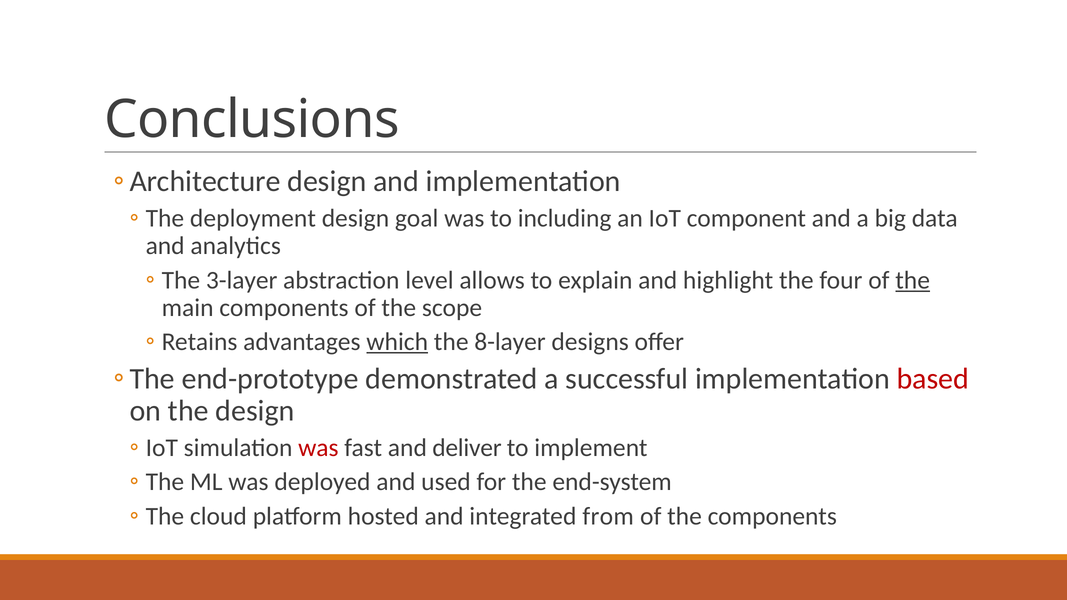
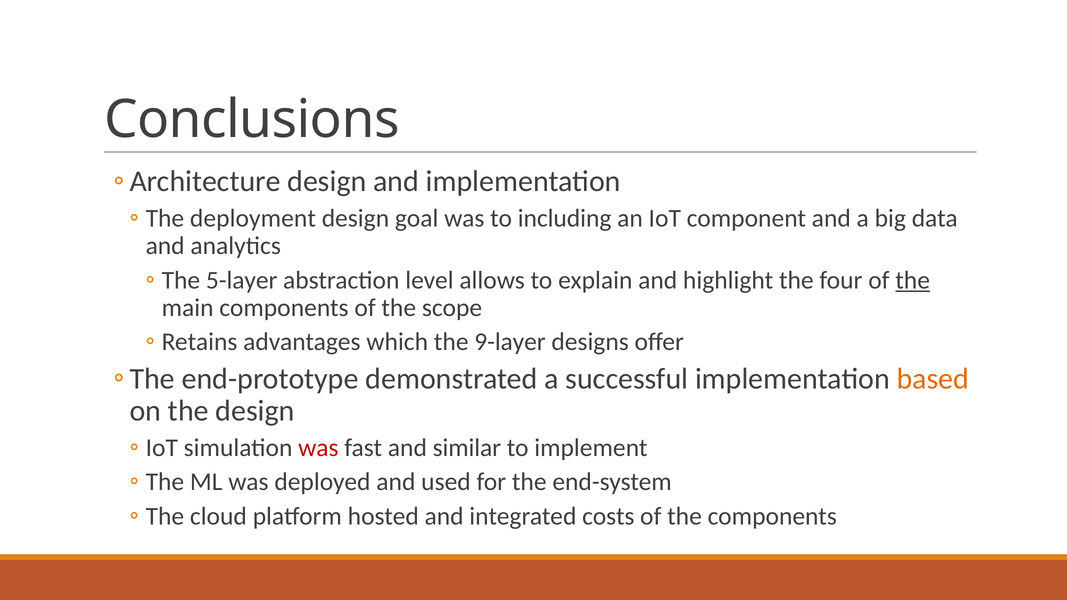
3-layer: 3-layer -> 5-layer (242, 280)
which underline: present -> none (397, 342)
8-layer: 8-layer -> 9-layer (510, 342)
based colour: red -> orange (933, 379)
deliver: deliver -> similar (467, 448)
from: from -> costs (608, 516)
